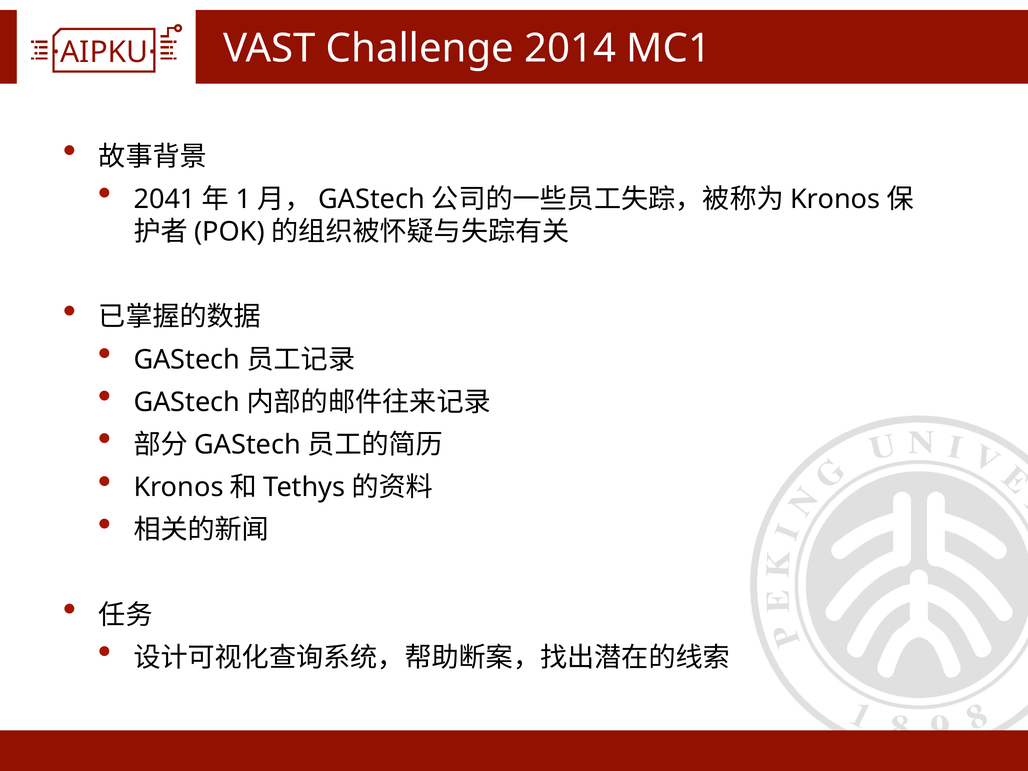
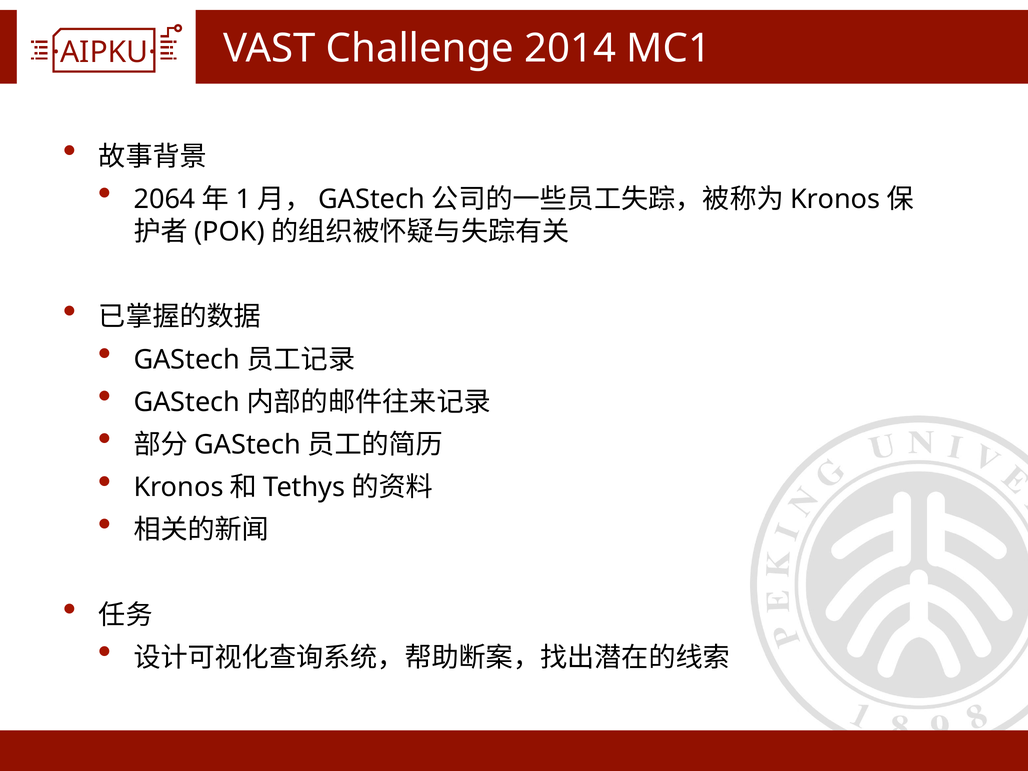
2041: 2041 -> 2064 (165, 199)
